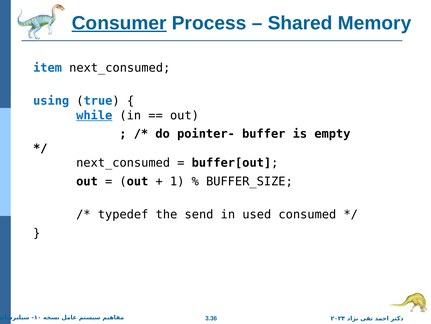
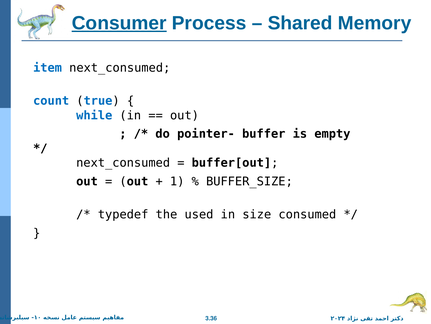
using: using -> count (51, 101)
while underline: present -> none (94, 115)
send: send -> used (199, 214)
used: used -> size (257, 214)
